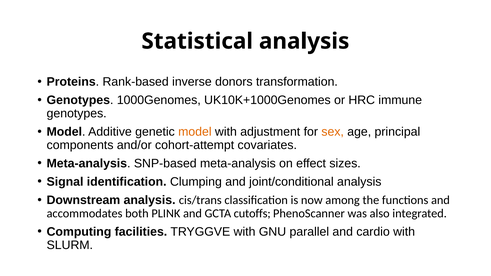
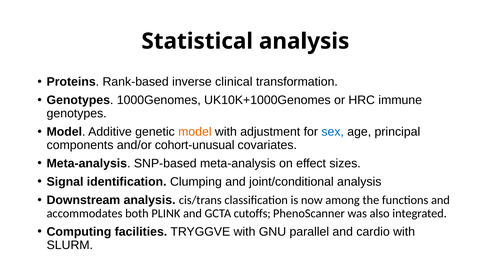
donors: donors -> clinical (234, 82)
sex colour: orange -> blue (333, 132)
cohort-attempt: cohort-attempt -> cohort-unusual (195, 145)
